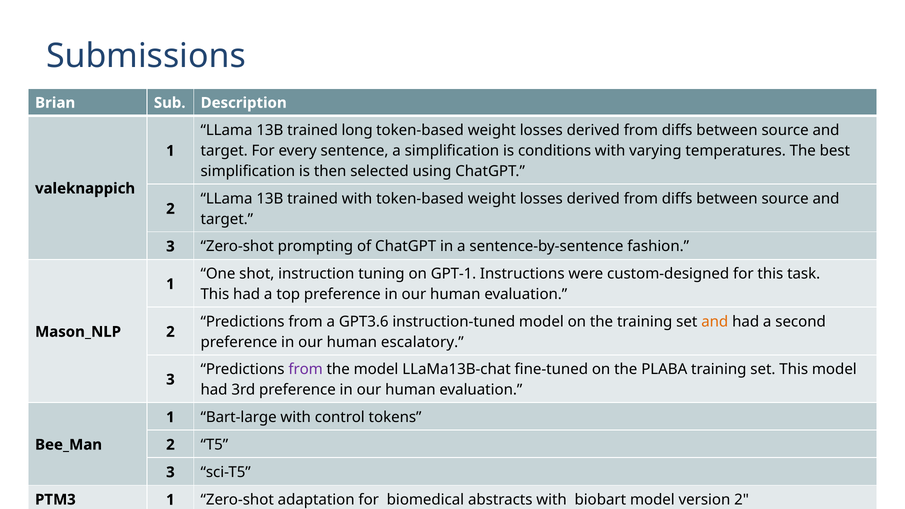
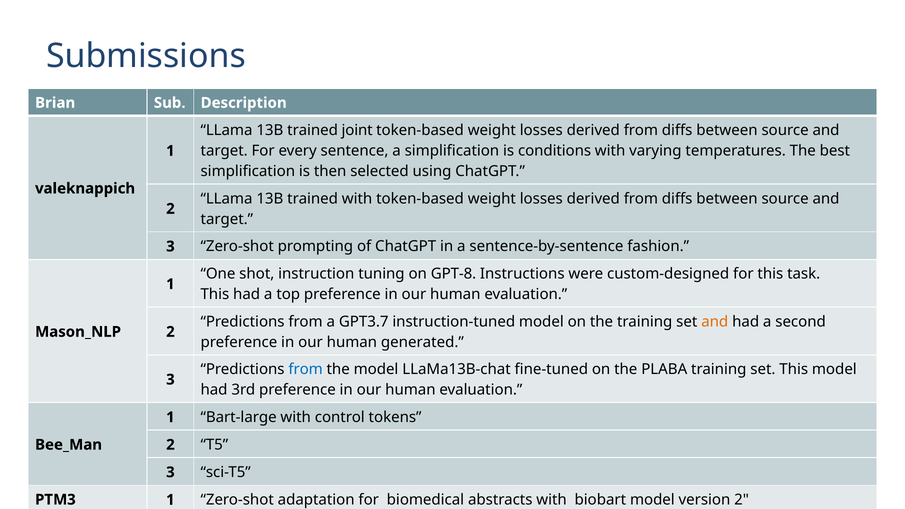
long: long -> joint (357, 130)
GPT-1: GPT-1 -> GPT-8 (454, 274)
GPT3.6: GPT3.6 -> GPT3.7 (364, 322)
escalatory: escalatory -> generated (422, 342)
from colour: purple -> blue (306, 369)
